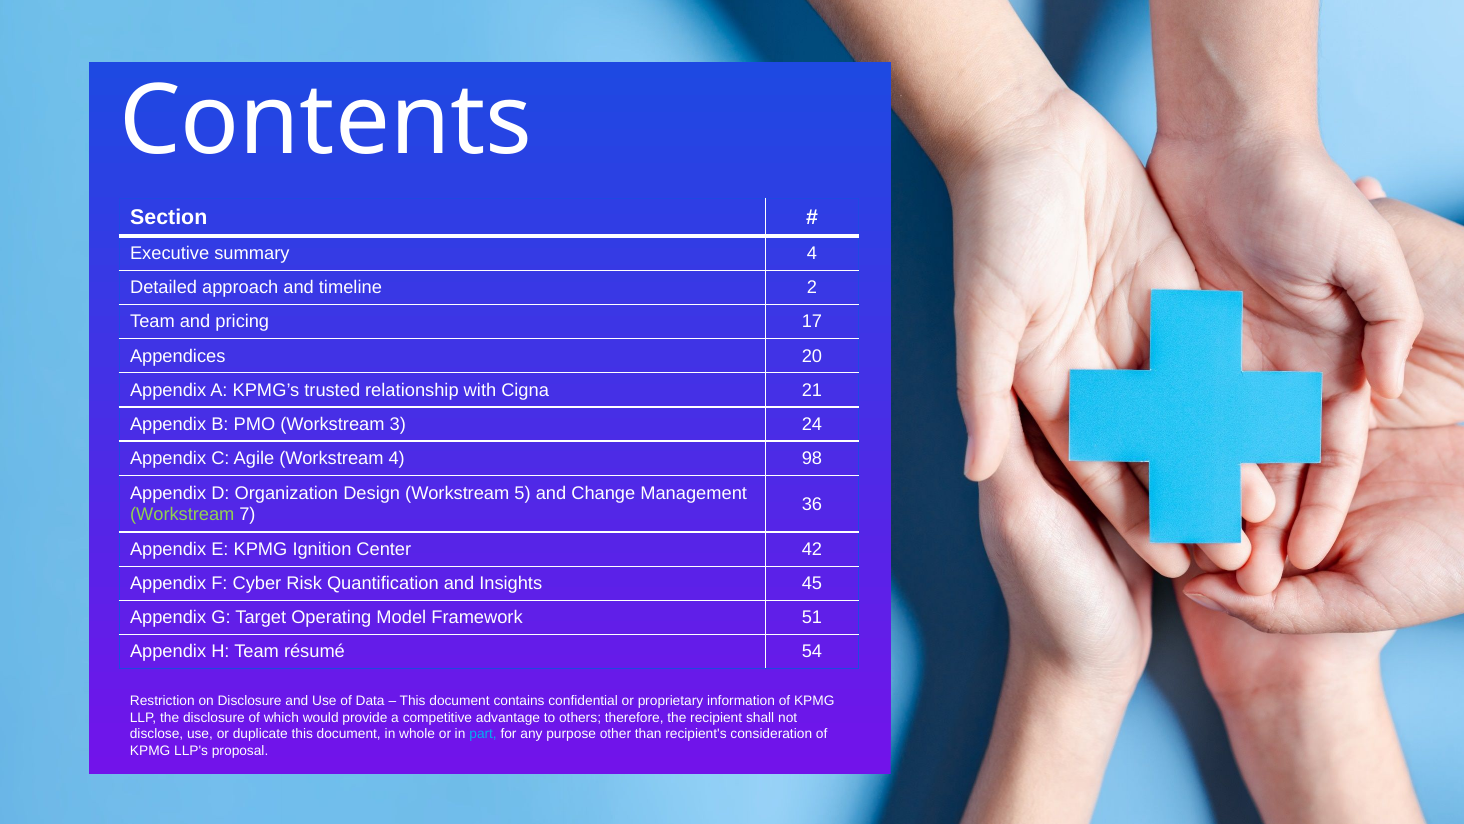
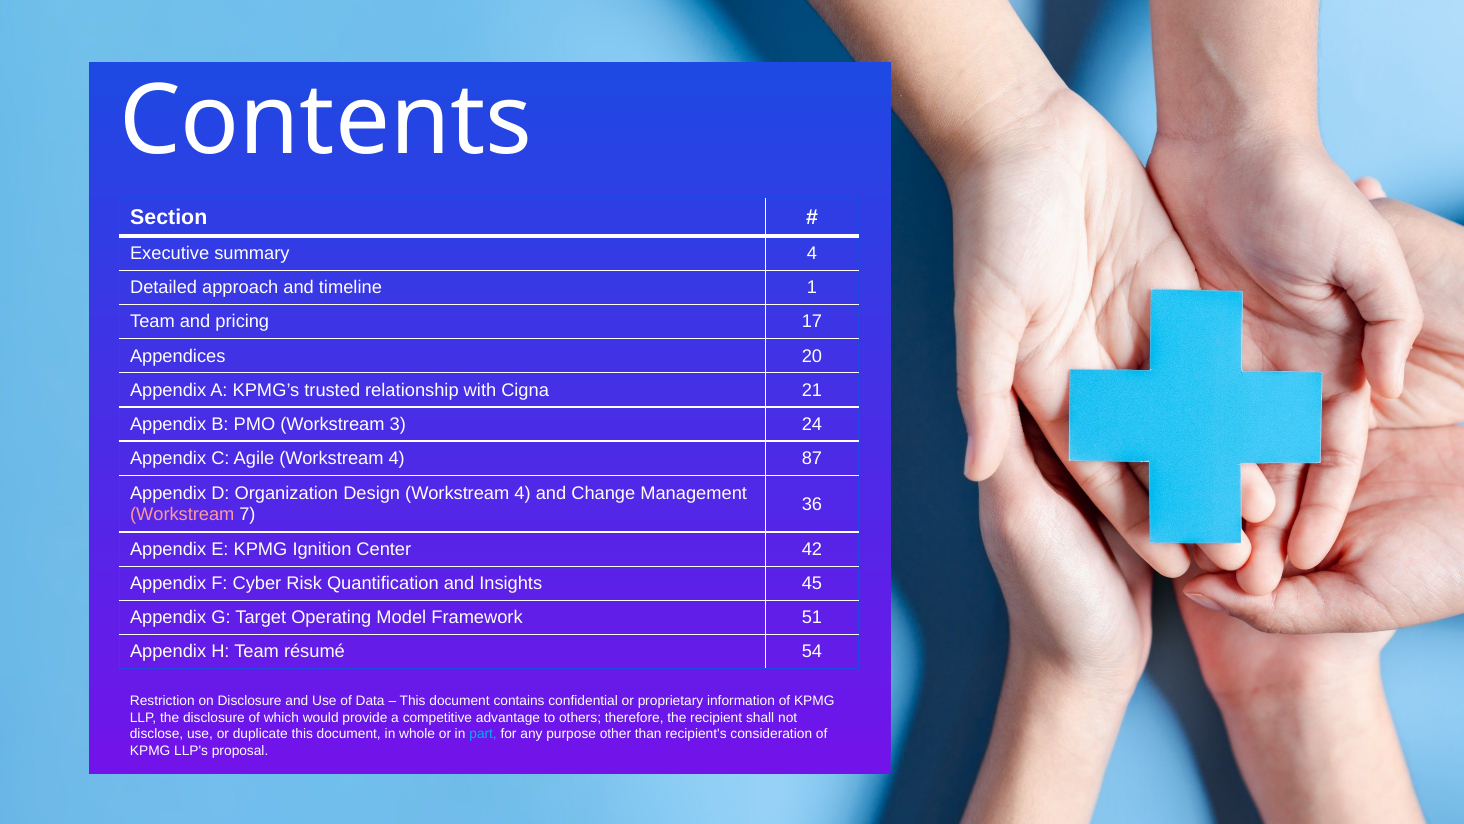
2: 2 -> 1 (812, 288)
98: 98 -> 87 (812, 458)
Design Workstream 5: 5 -> 4 (523, 493)
Workstream colour: light green -> pink (182, 514)
